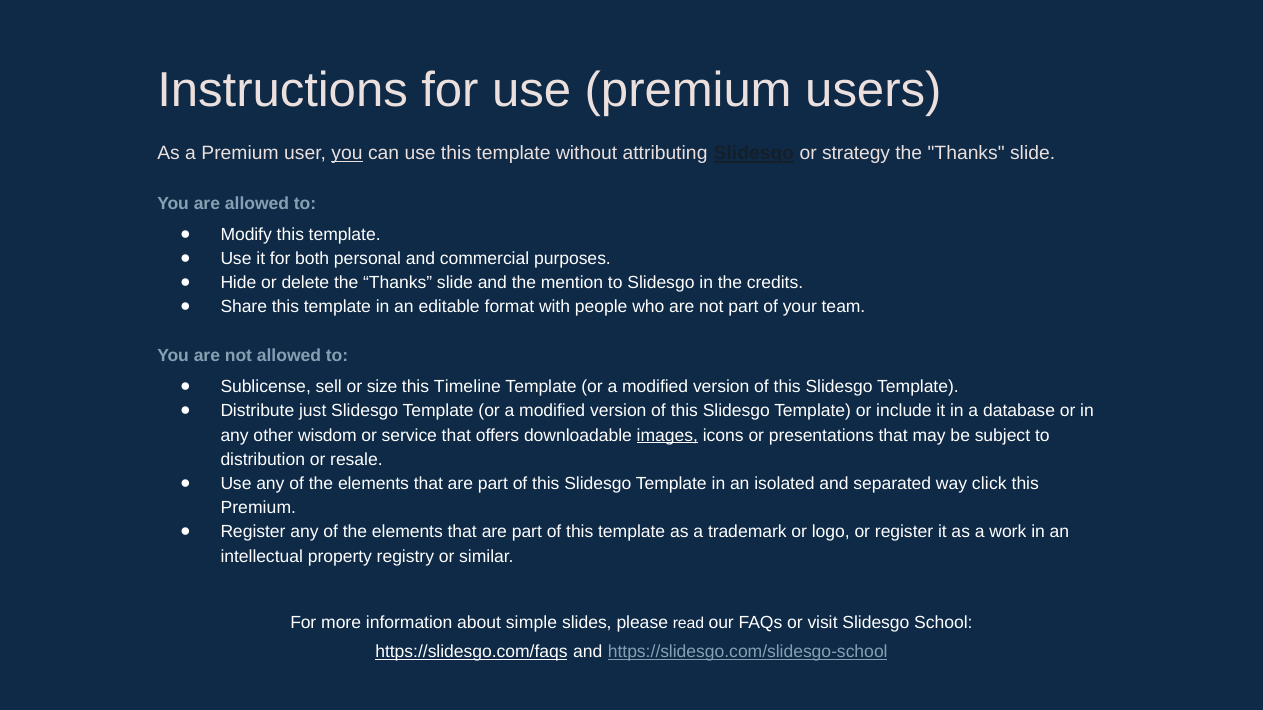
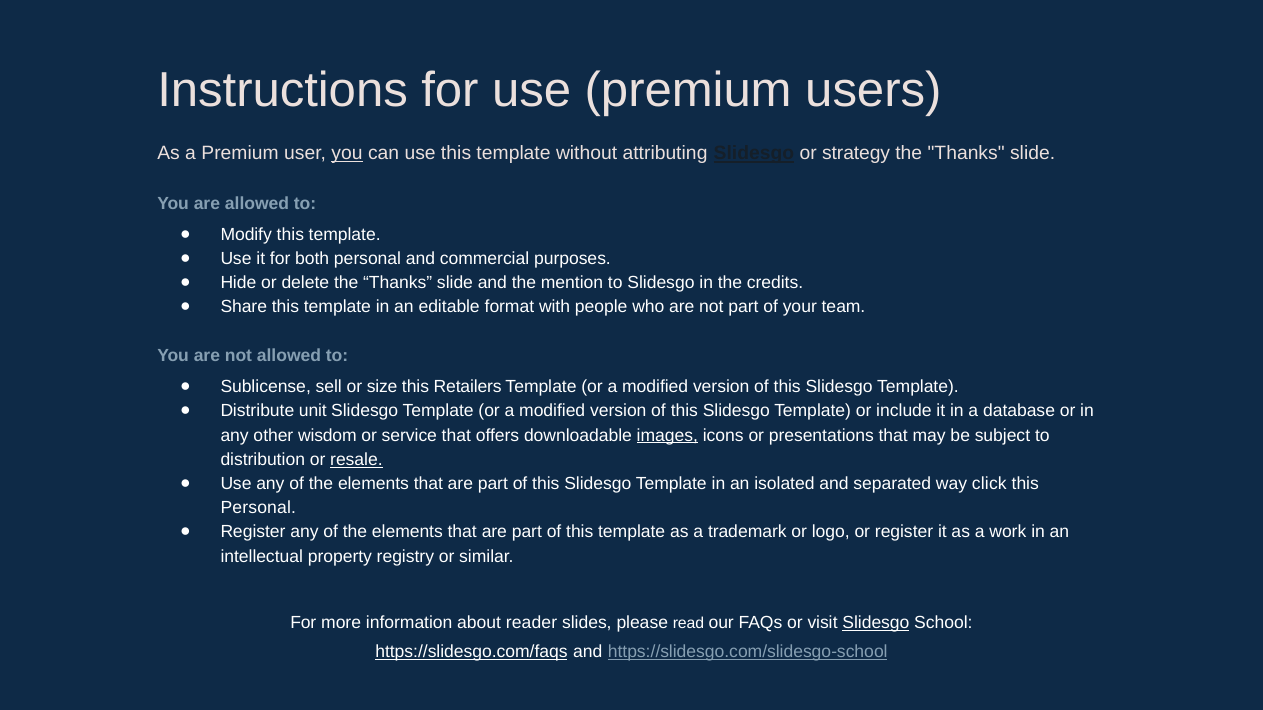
Timeline: Timeline -> Retailers (468, 387)
just: just -> unit (313, 411)
resale underline: none -> present (356, 460)
Premium: Premium -> Personal (258, 508)
simple: simple -> reader (532, 623)
Slidesgo underline: none -> present (876, 623)
